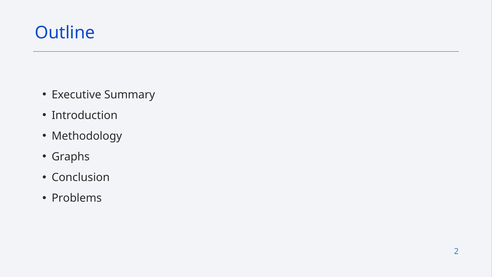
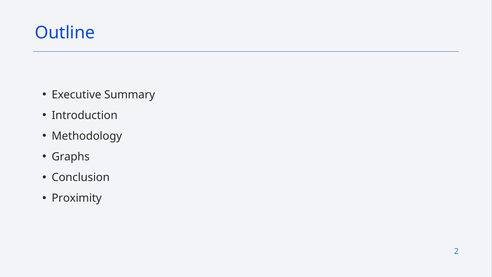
Problems: Problems -> Proximity (77, 198)
